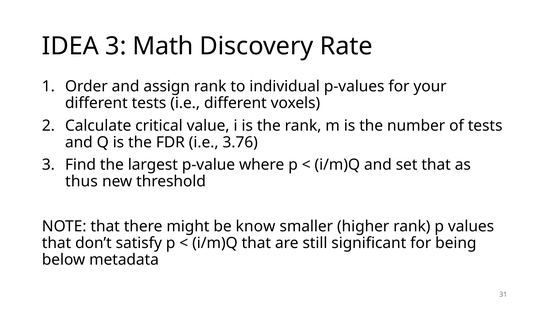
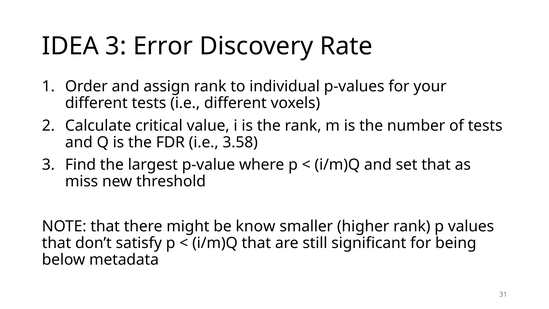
Math: Math -> Error (163, 46)
3.76: 3.76 -> 3.58 (240, 142)
thus: thus -> miss (82, 181)
